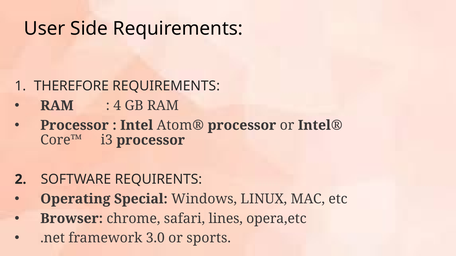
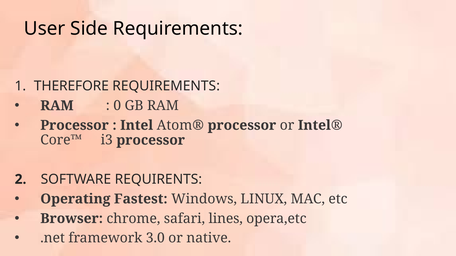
4: 4 -> 0 (117, 106)
Special: Special -> Fastest (141, 199)
sports: sports -> native (209, 239)
